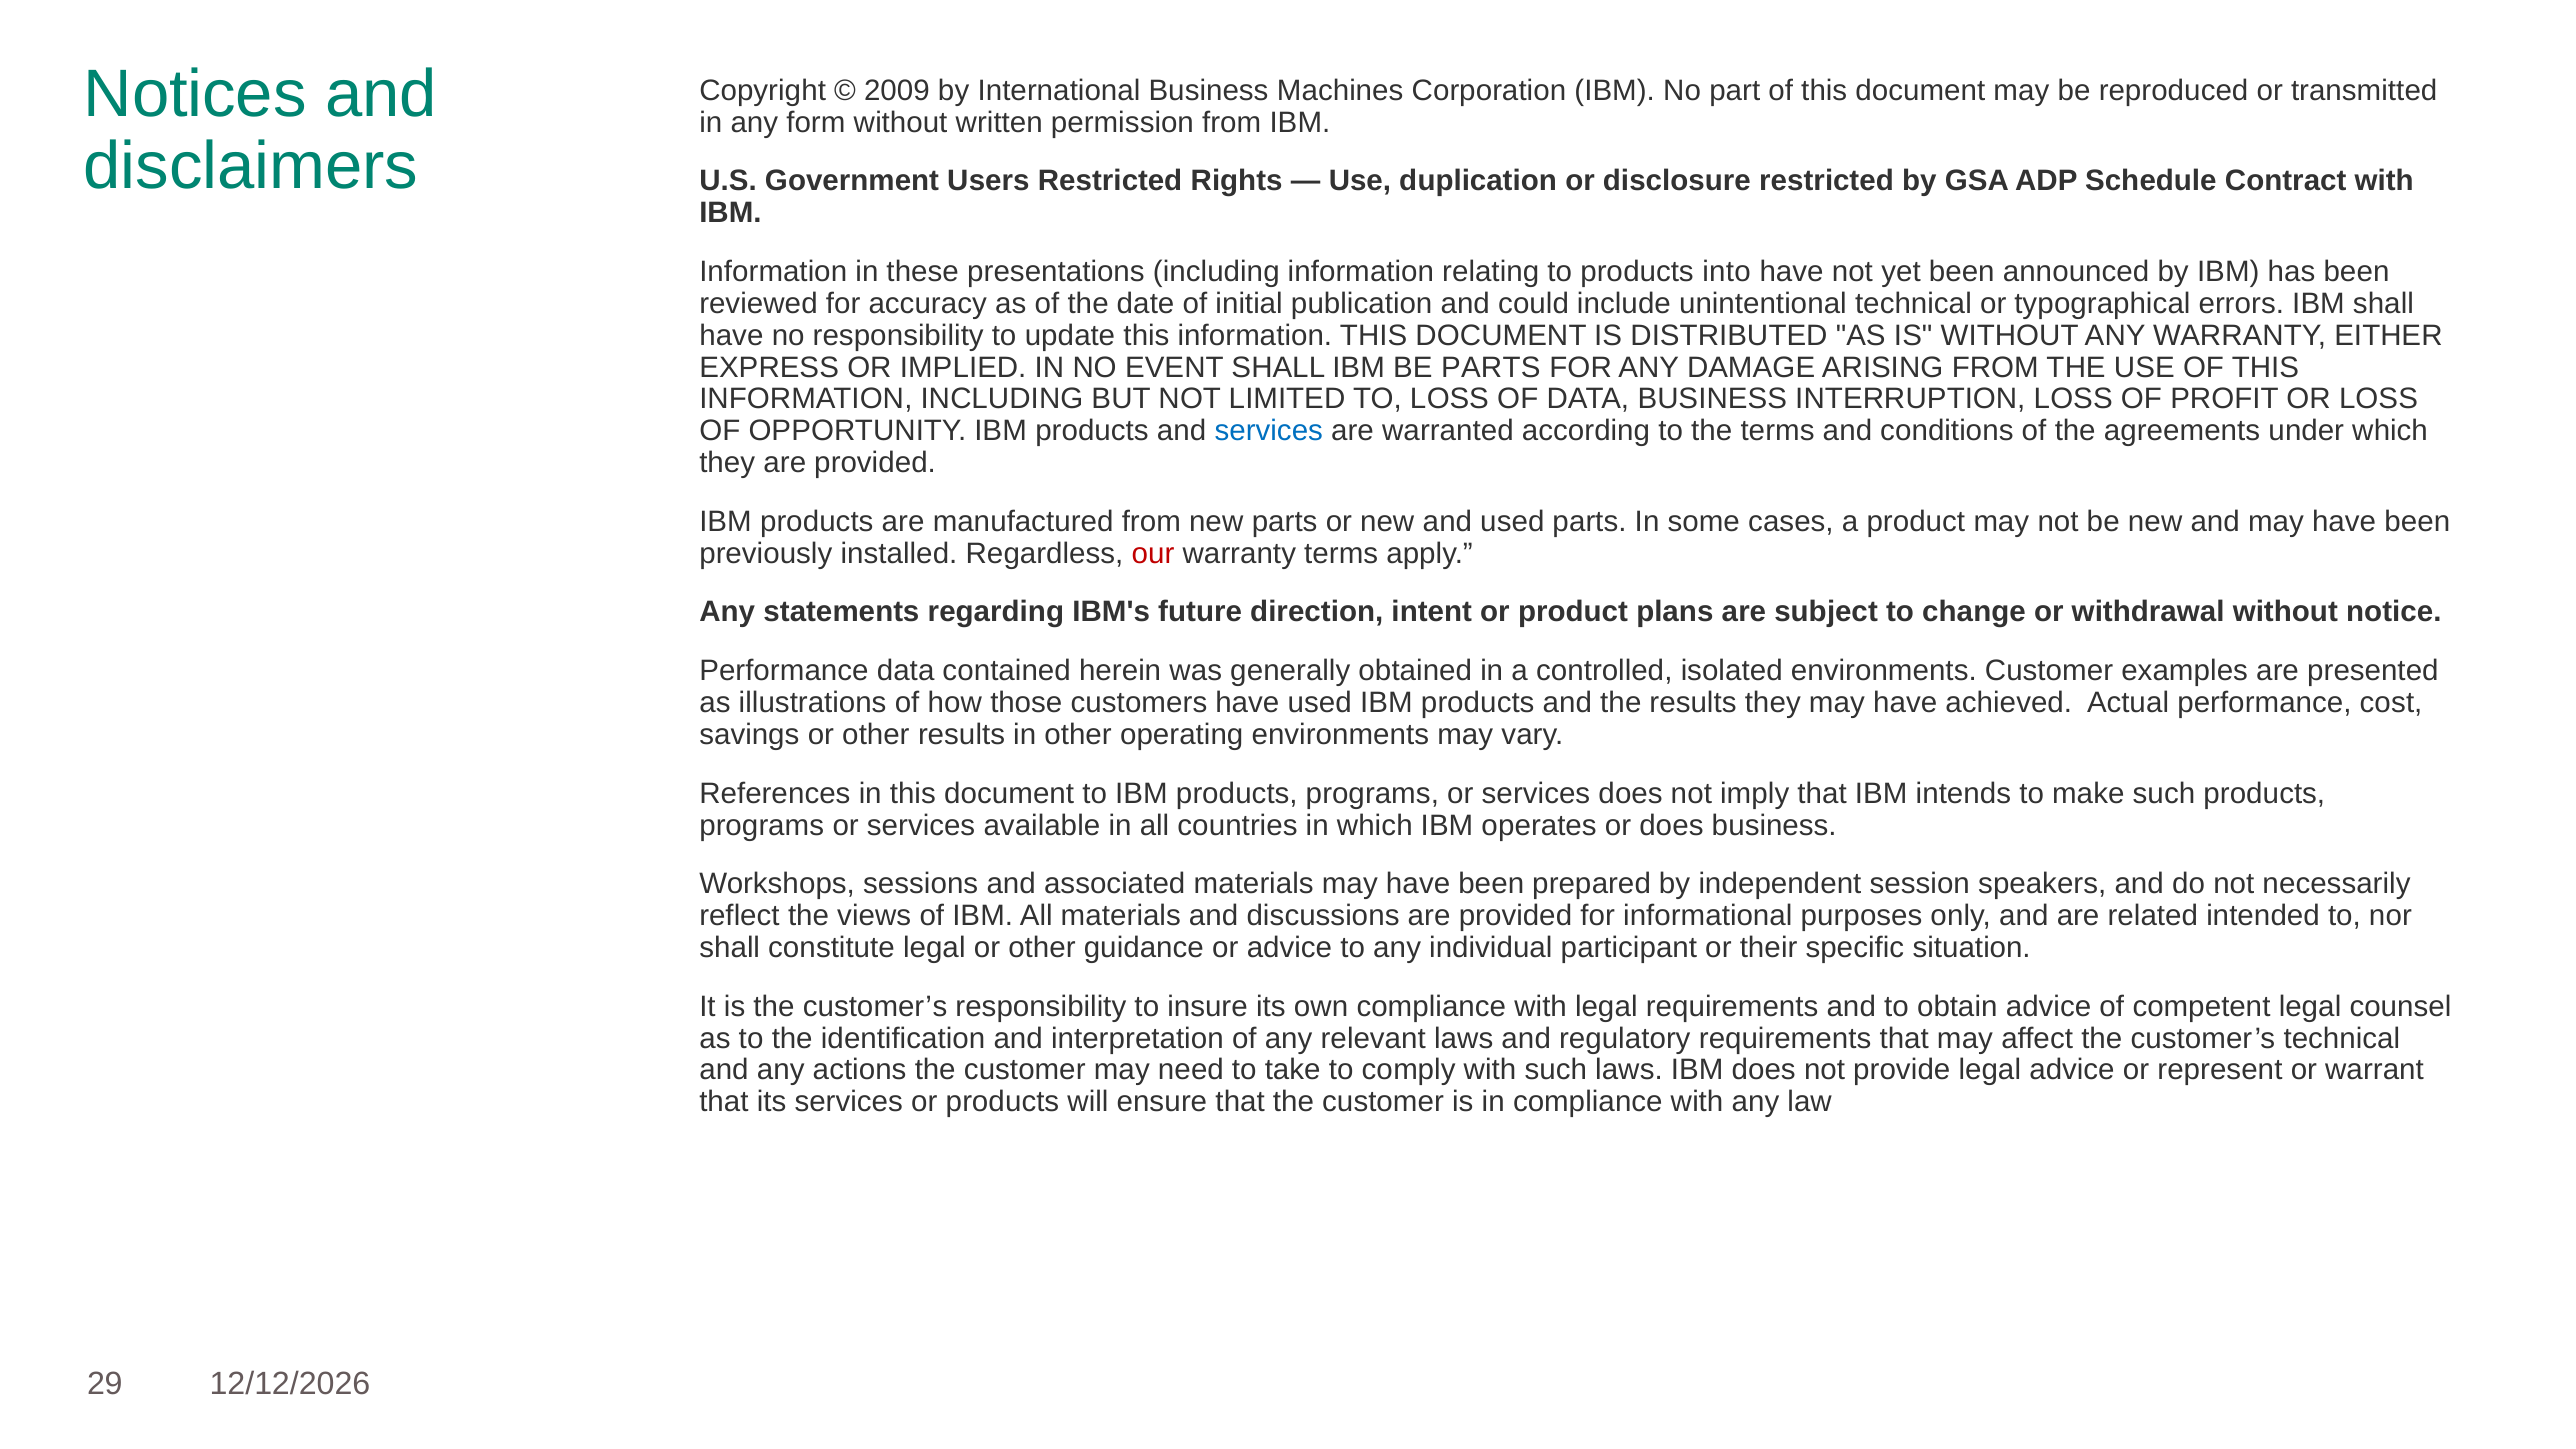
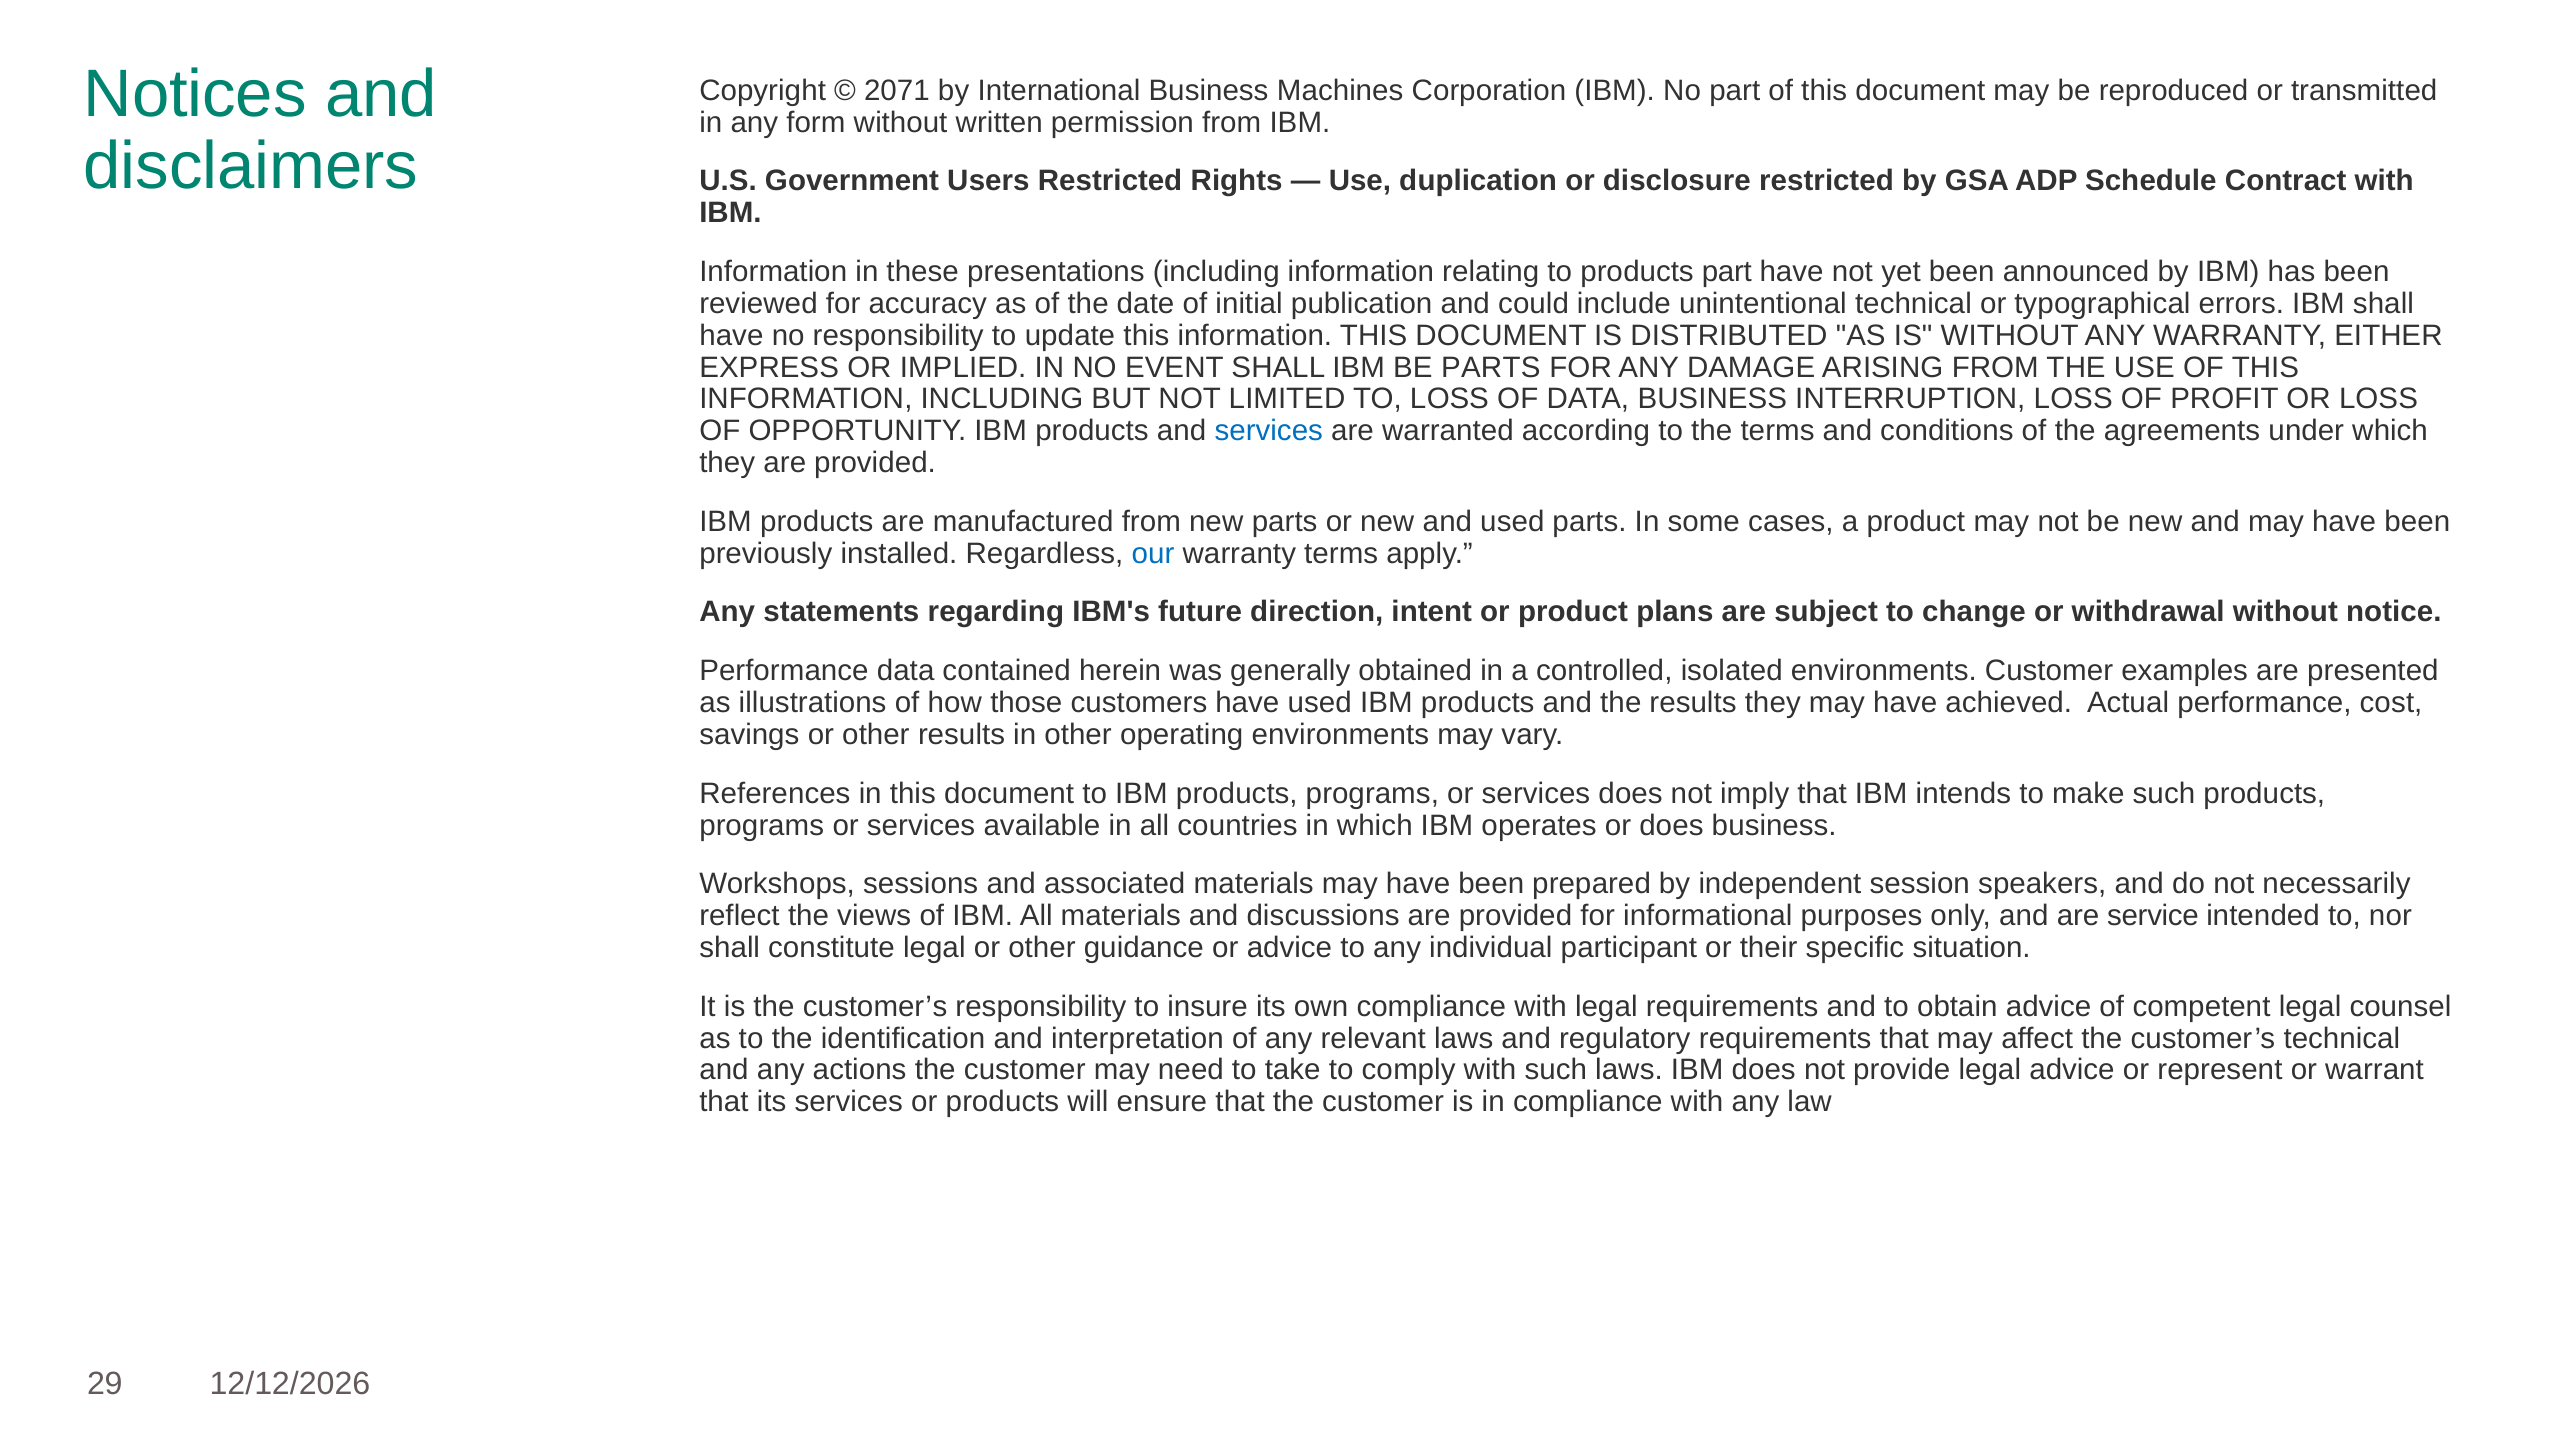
2009: 2009 -> 2071 (897, 91)
products into: into -> part (1727, 272)
our colour: red -> blue (1153, 554)
related: related -> service (2153, 916)
